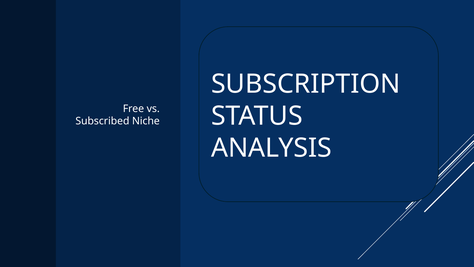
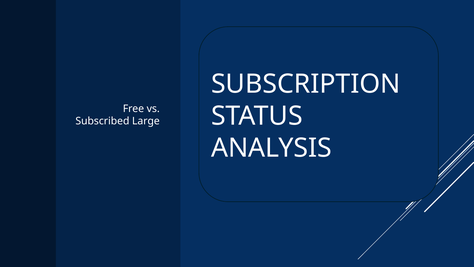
Niche: Niche -> Large (146, 121)
